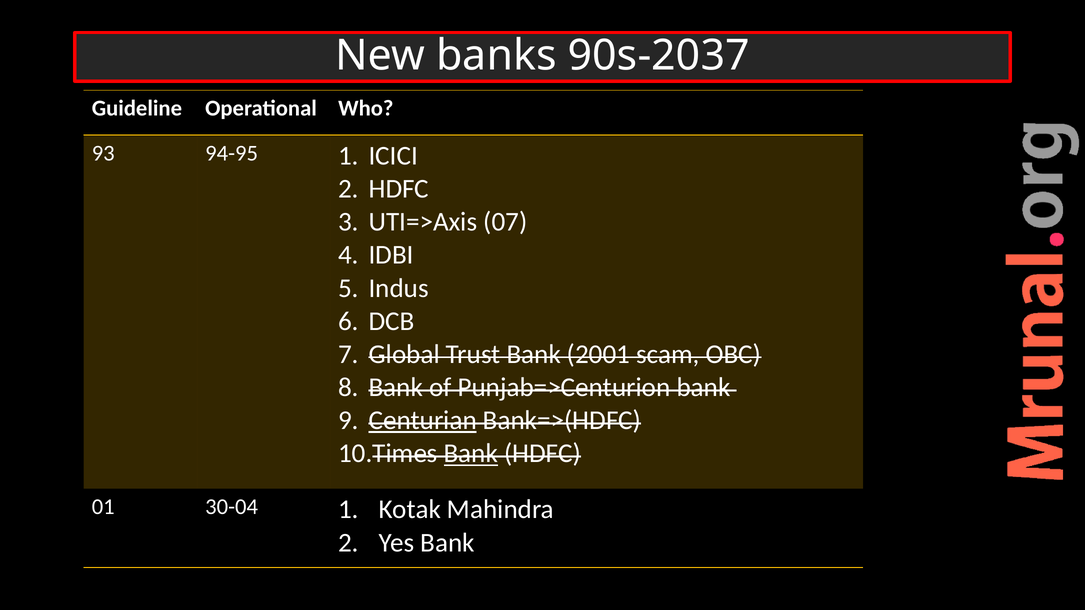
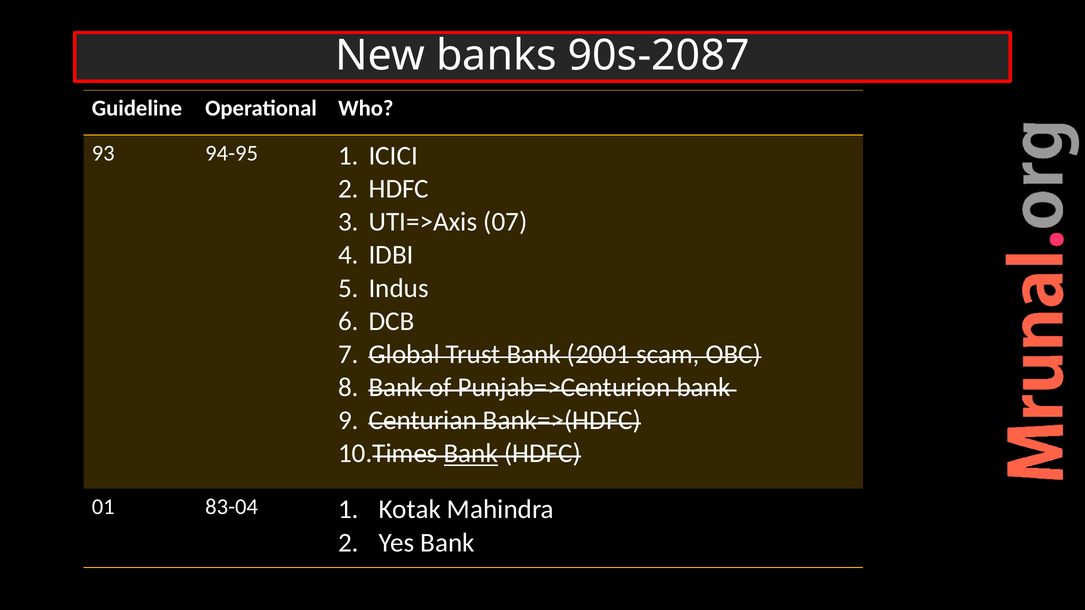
90s-2037: 90s-2037 -> 90s-2087 (659, 56)
Centurian underline: present -> none (423, 421)
30-04: 30-04 -> 83-04 (232, 507)
